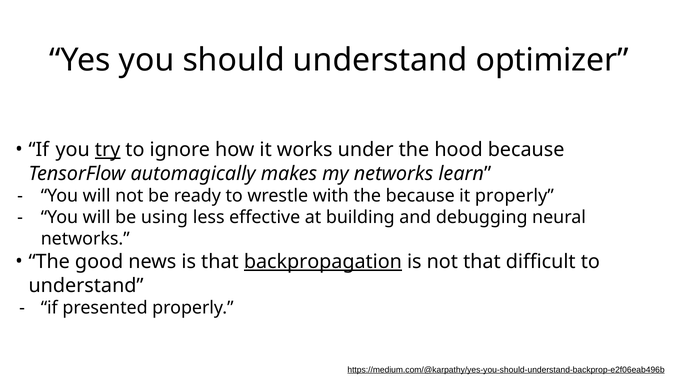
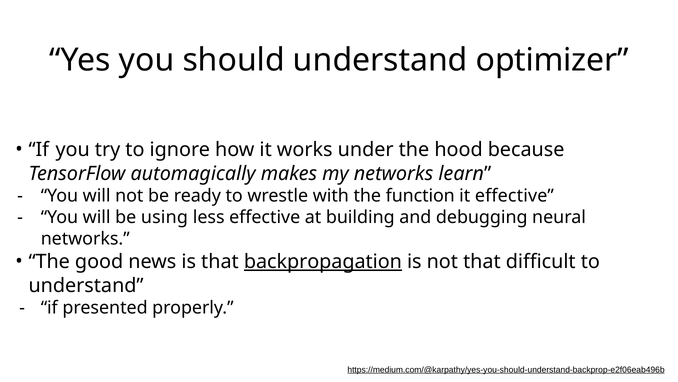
try underline: present -> none (108, 149)
the because: because -> function (420, 196)
it properly: properly -> effective (514, 196)
